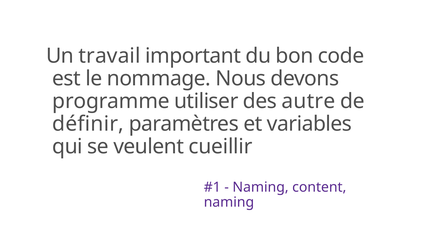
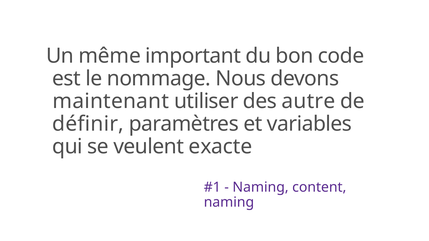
travail: travail -> même (110, 56)
programme: programme -> maintenant (111, 101)
cueillir: cueillir -> exacte (220, 147)
